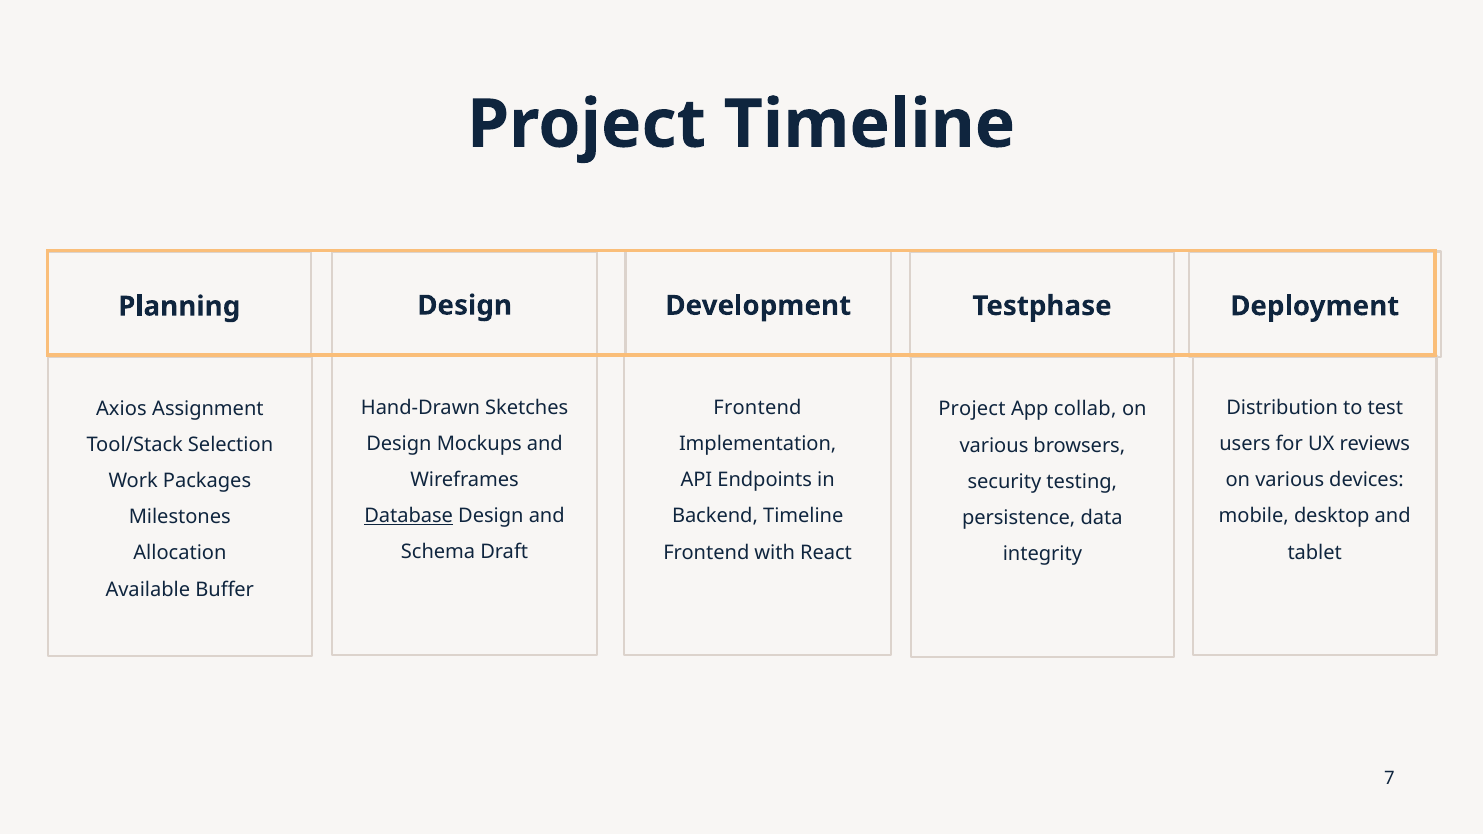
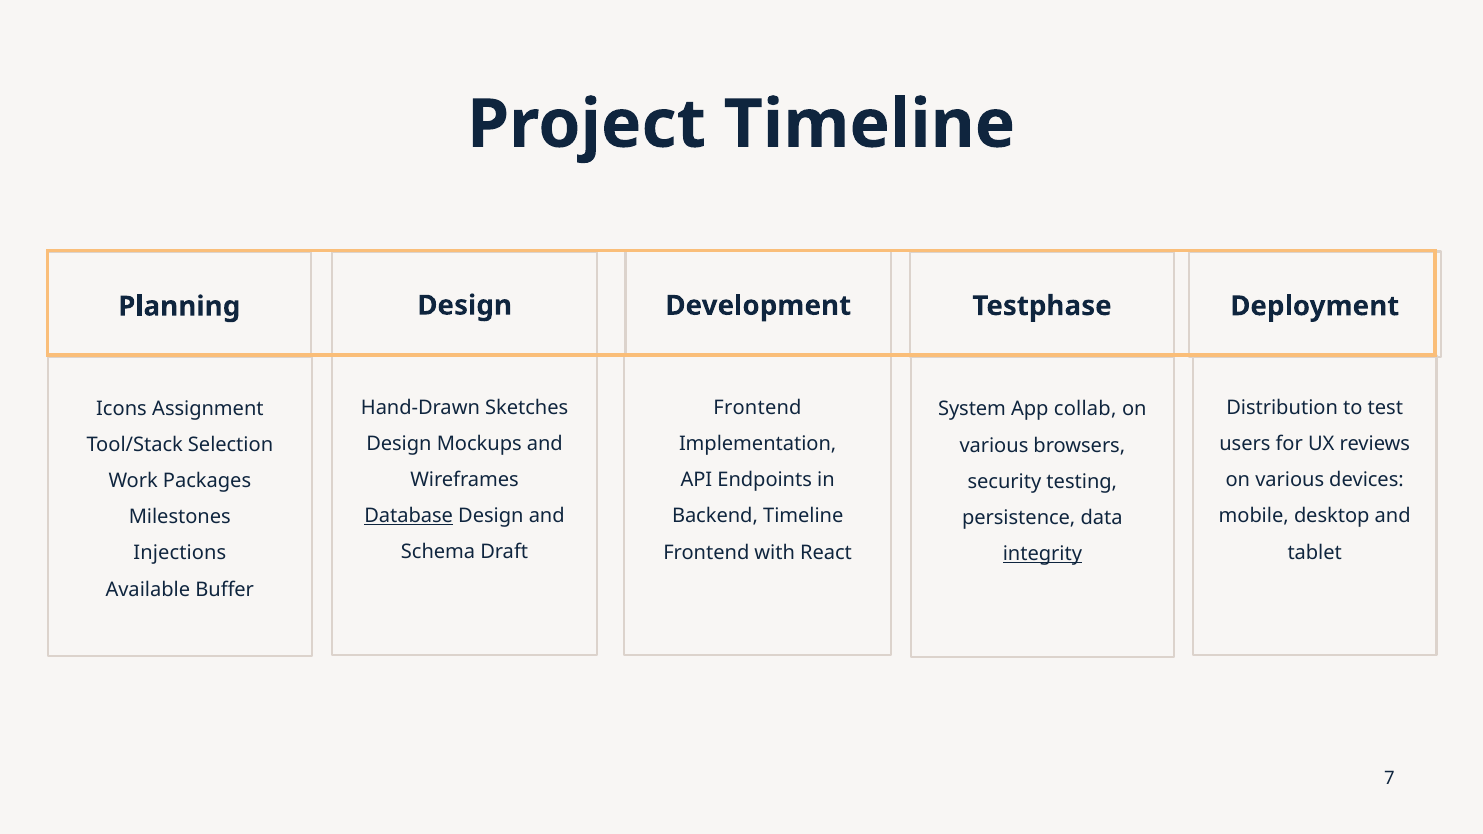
Axios: Axios -> Icons (121, 409)
Project: Project -> System (972, 409)
Allocation: Allocation -> Injections (180, 553)
integrity underline: none -> present (1042, 554)
